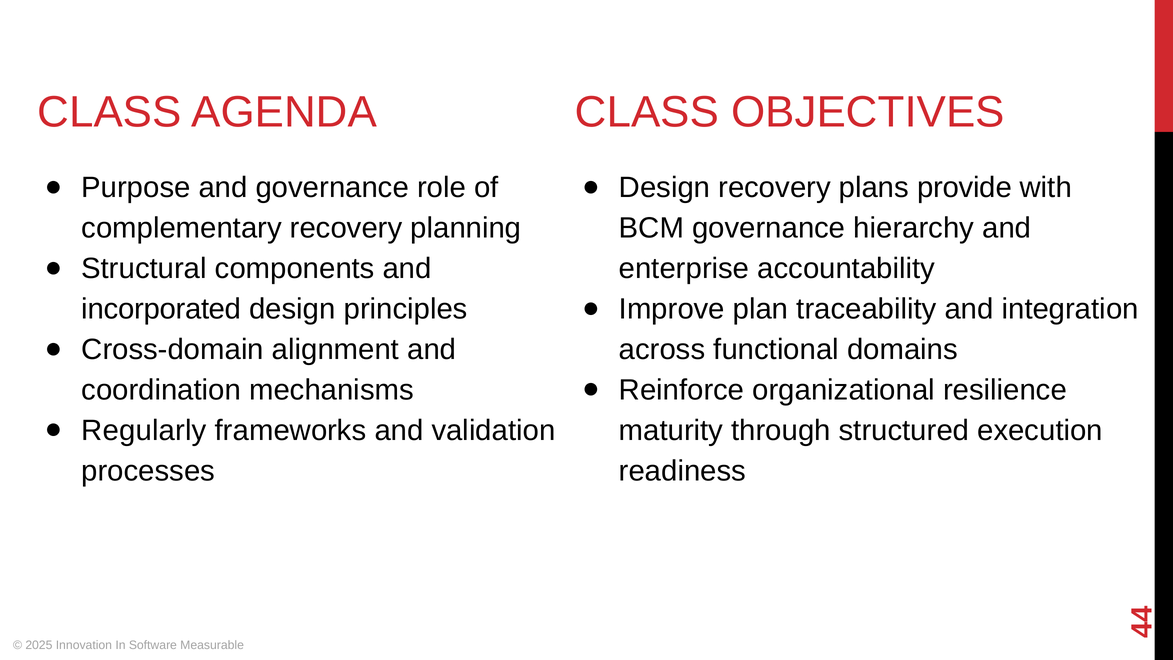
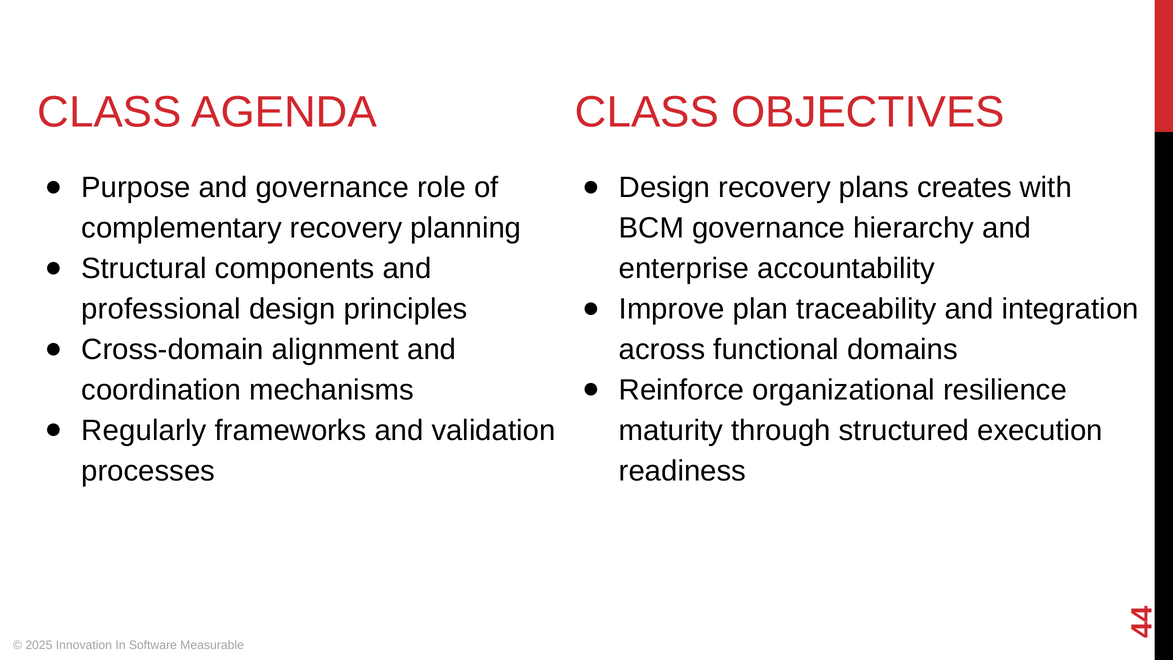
provide: provide -> creates (964, 188)
incorporated: incorporated -> professional (161, 309)
